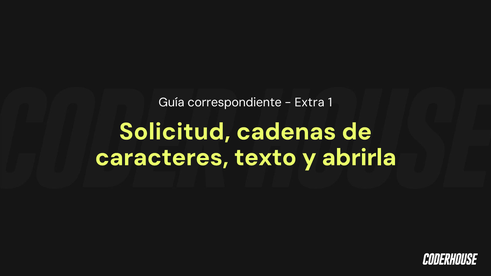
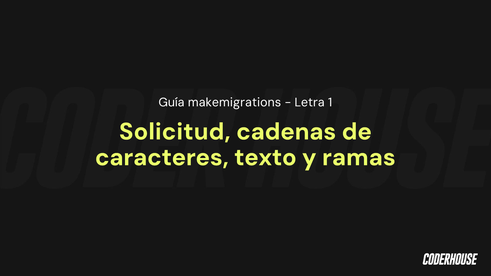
correspondiente: correspondiente -> makemigrations (234, 103)
Extra: Extra -> Letra (310, 103)
abrirla: abrirla -> ramas (359, 157)
